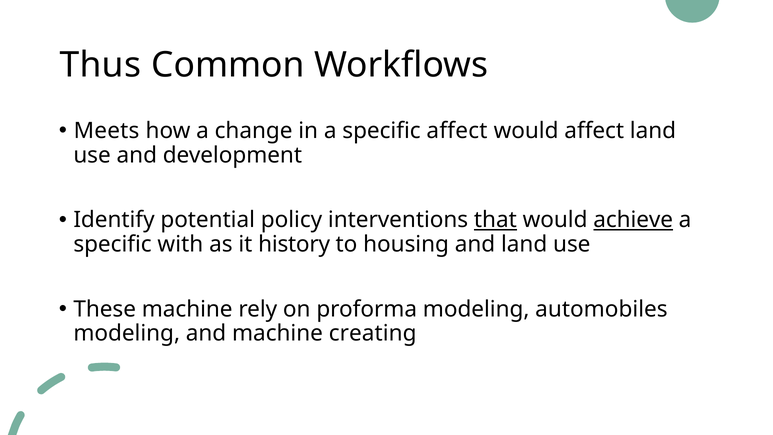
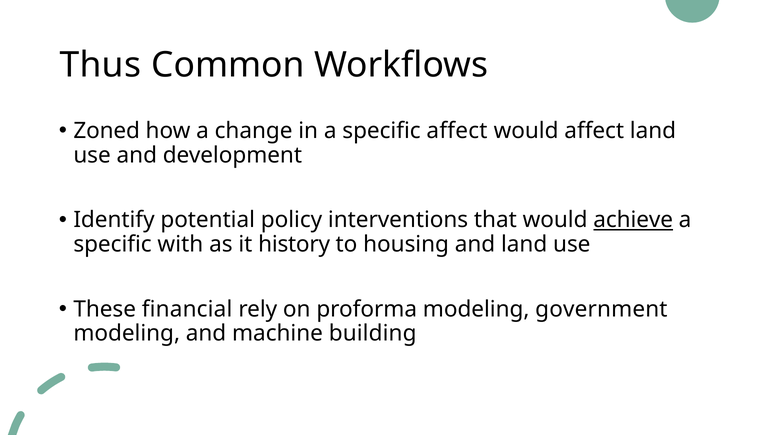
Meets: Meets -> Zoned (107, 131)
that underline: present -> none (495, 220)
These machine: machine -> financial (187, 309)
automobiles: automobiles -> government (601, 309)
creating: creating -> building (373, 333)
